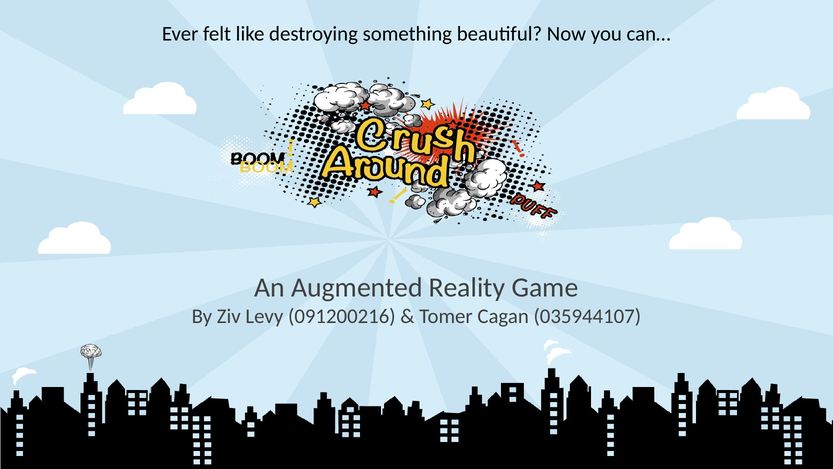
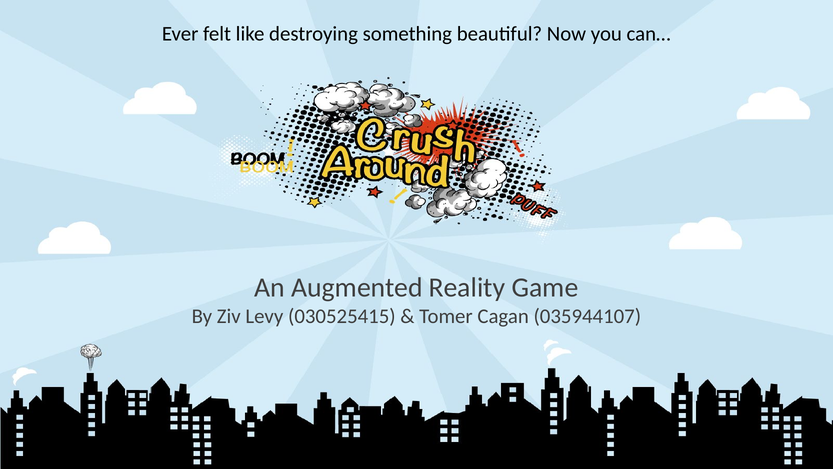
091200216: 091200216 -> 030525415 (342, 316)
